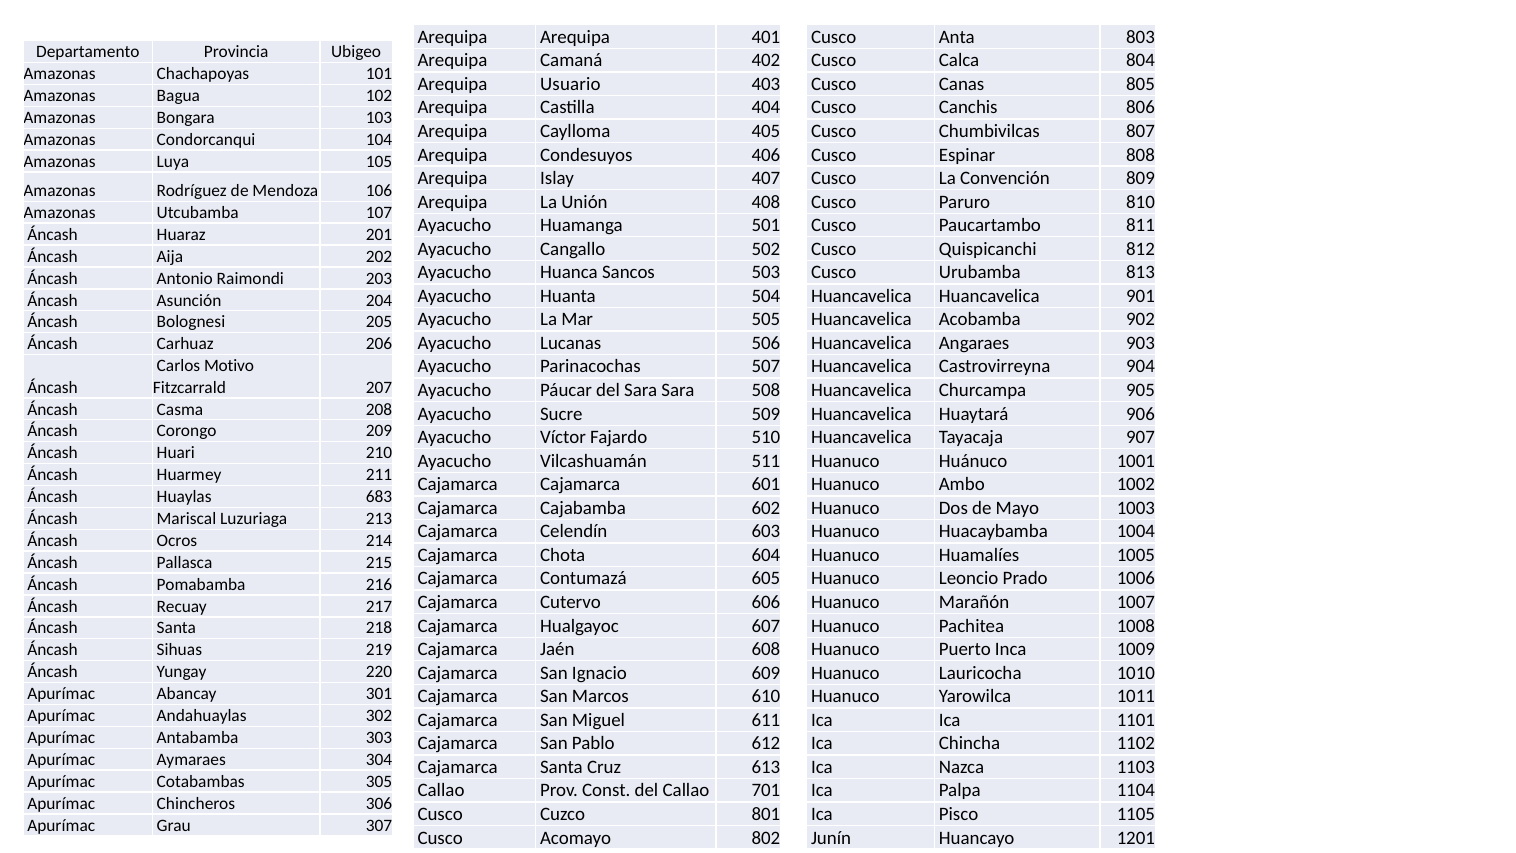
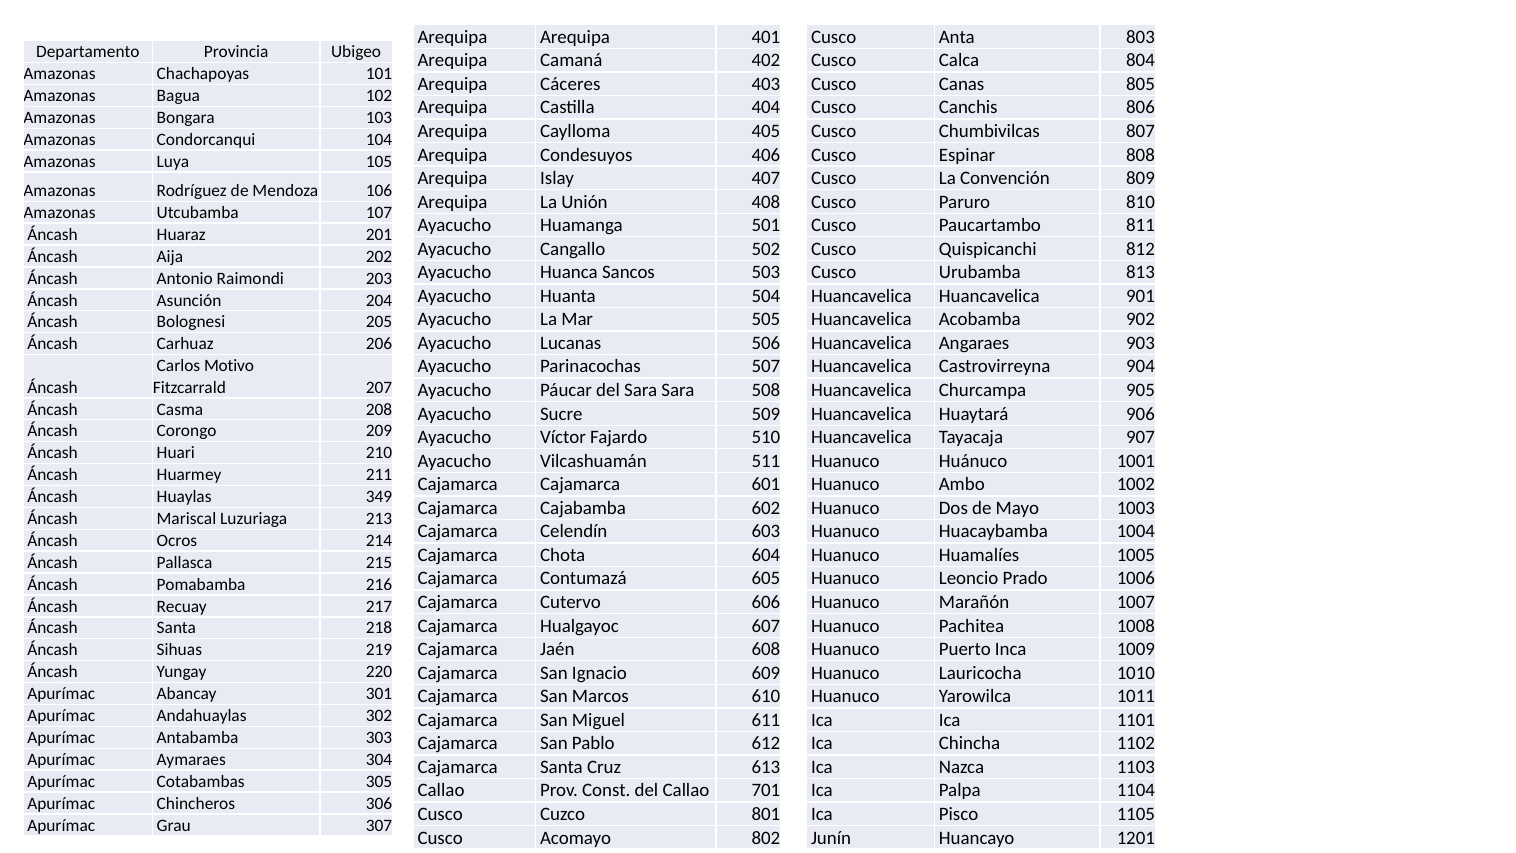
Usuario: Usuario -> Cáceres (570, 84)
683: 683 -> 349 (379, 497)
